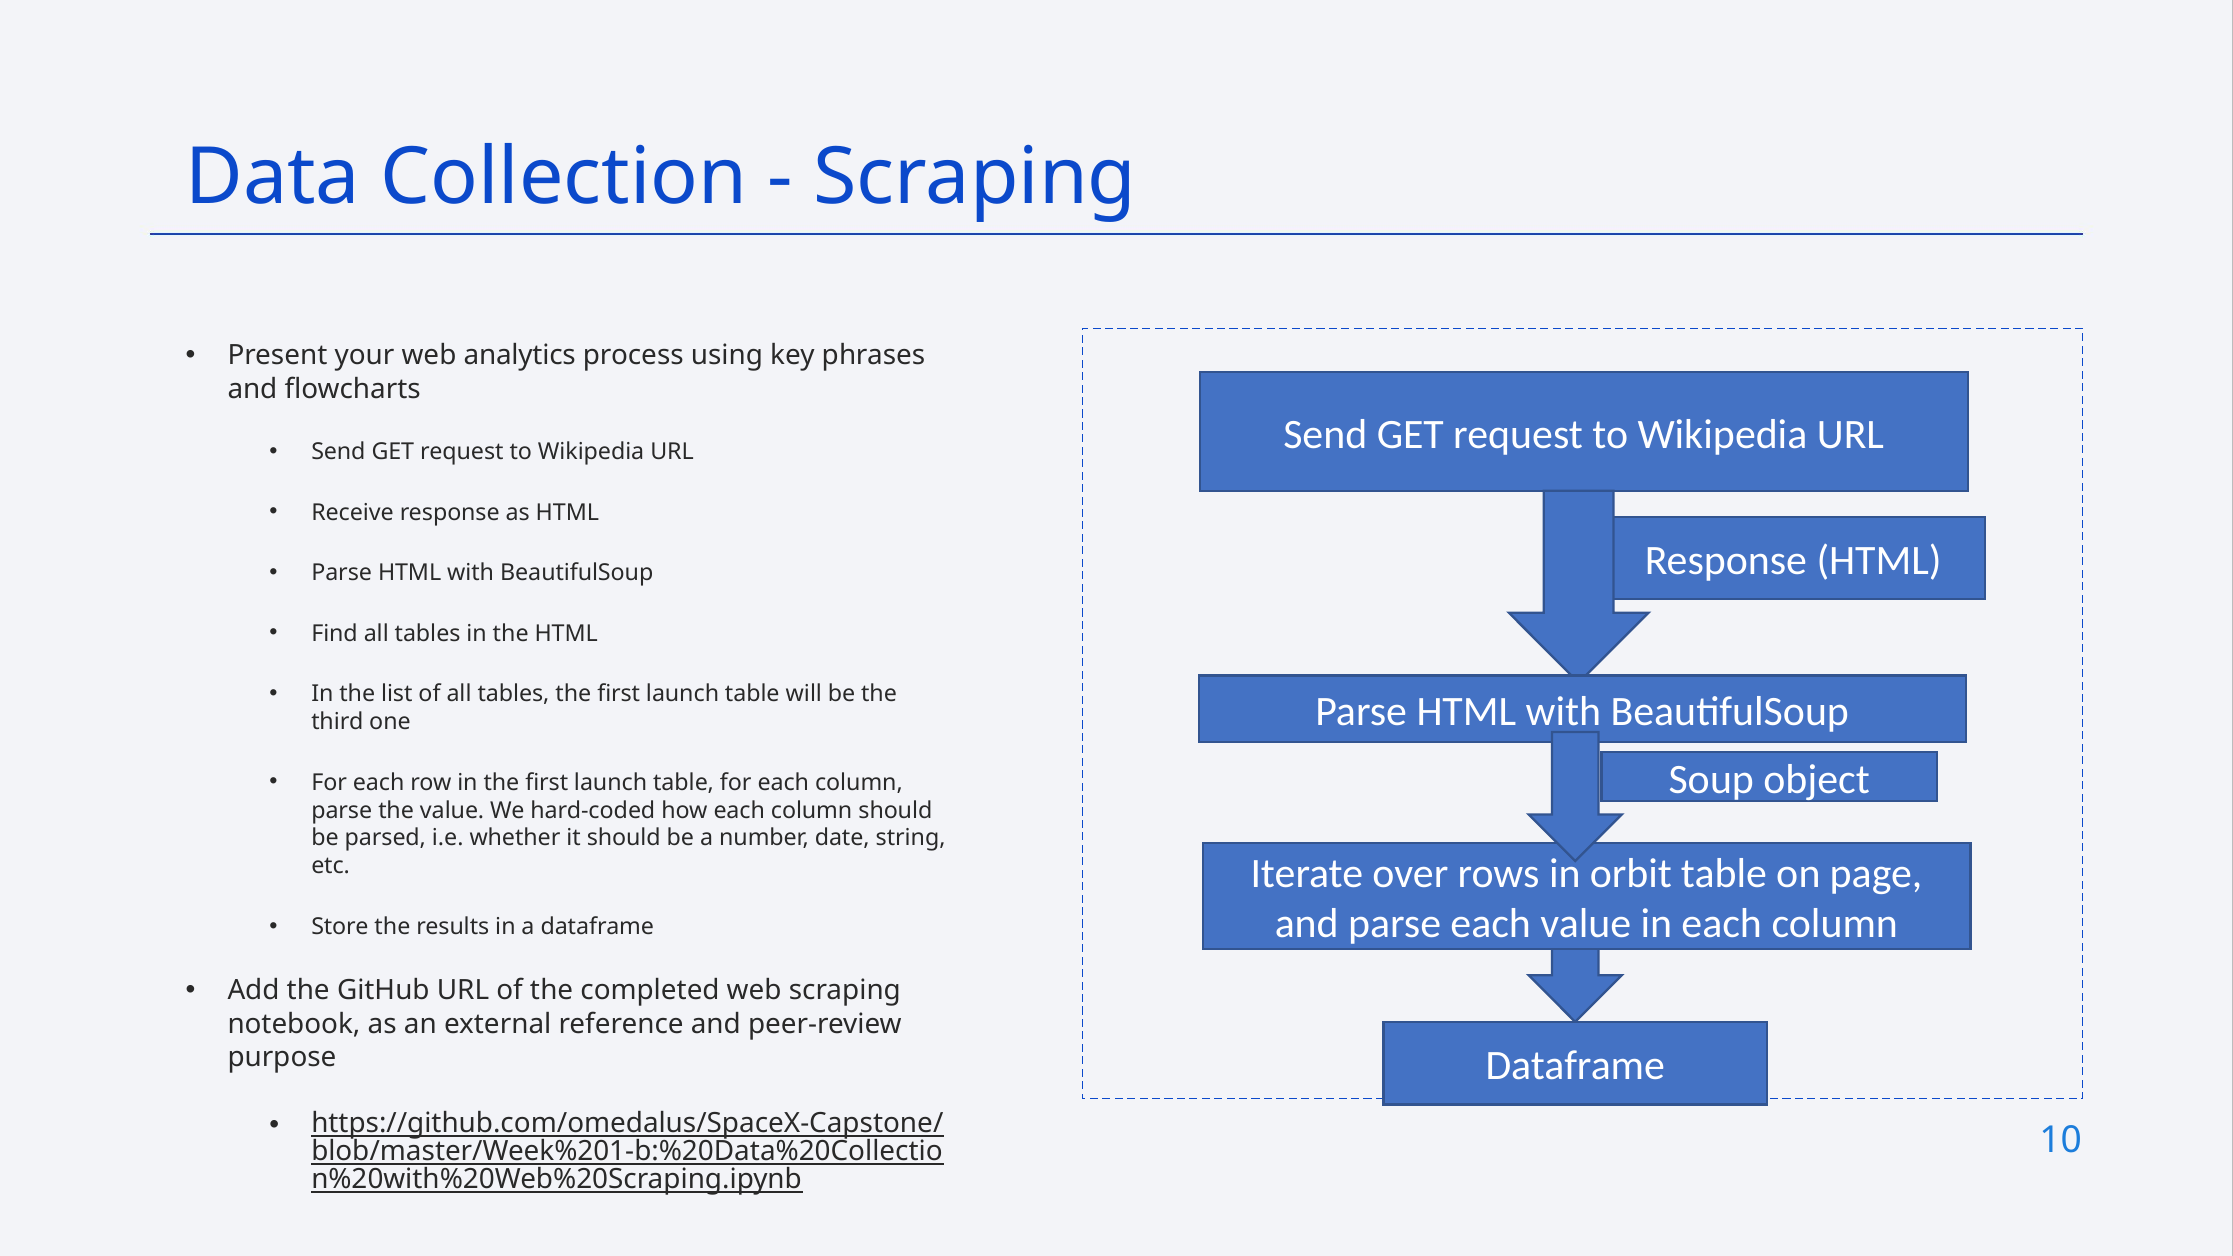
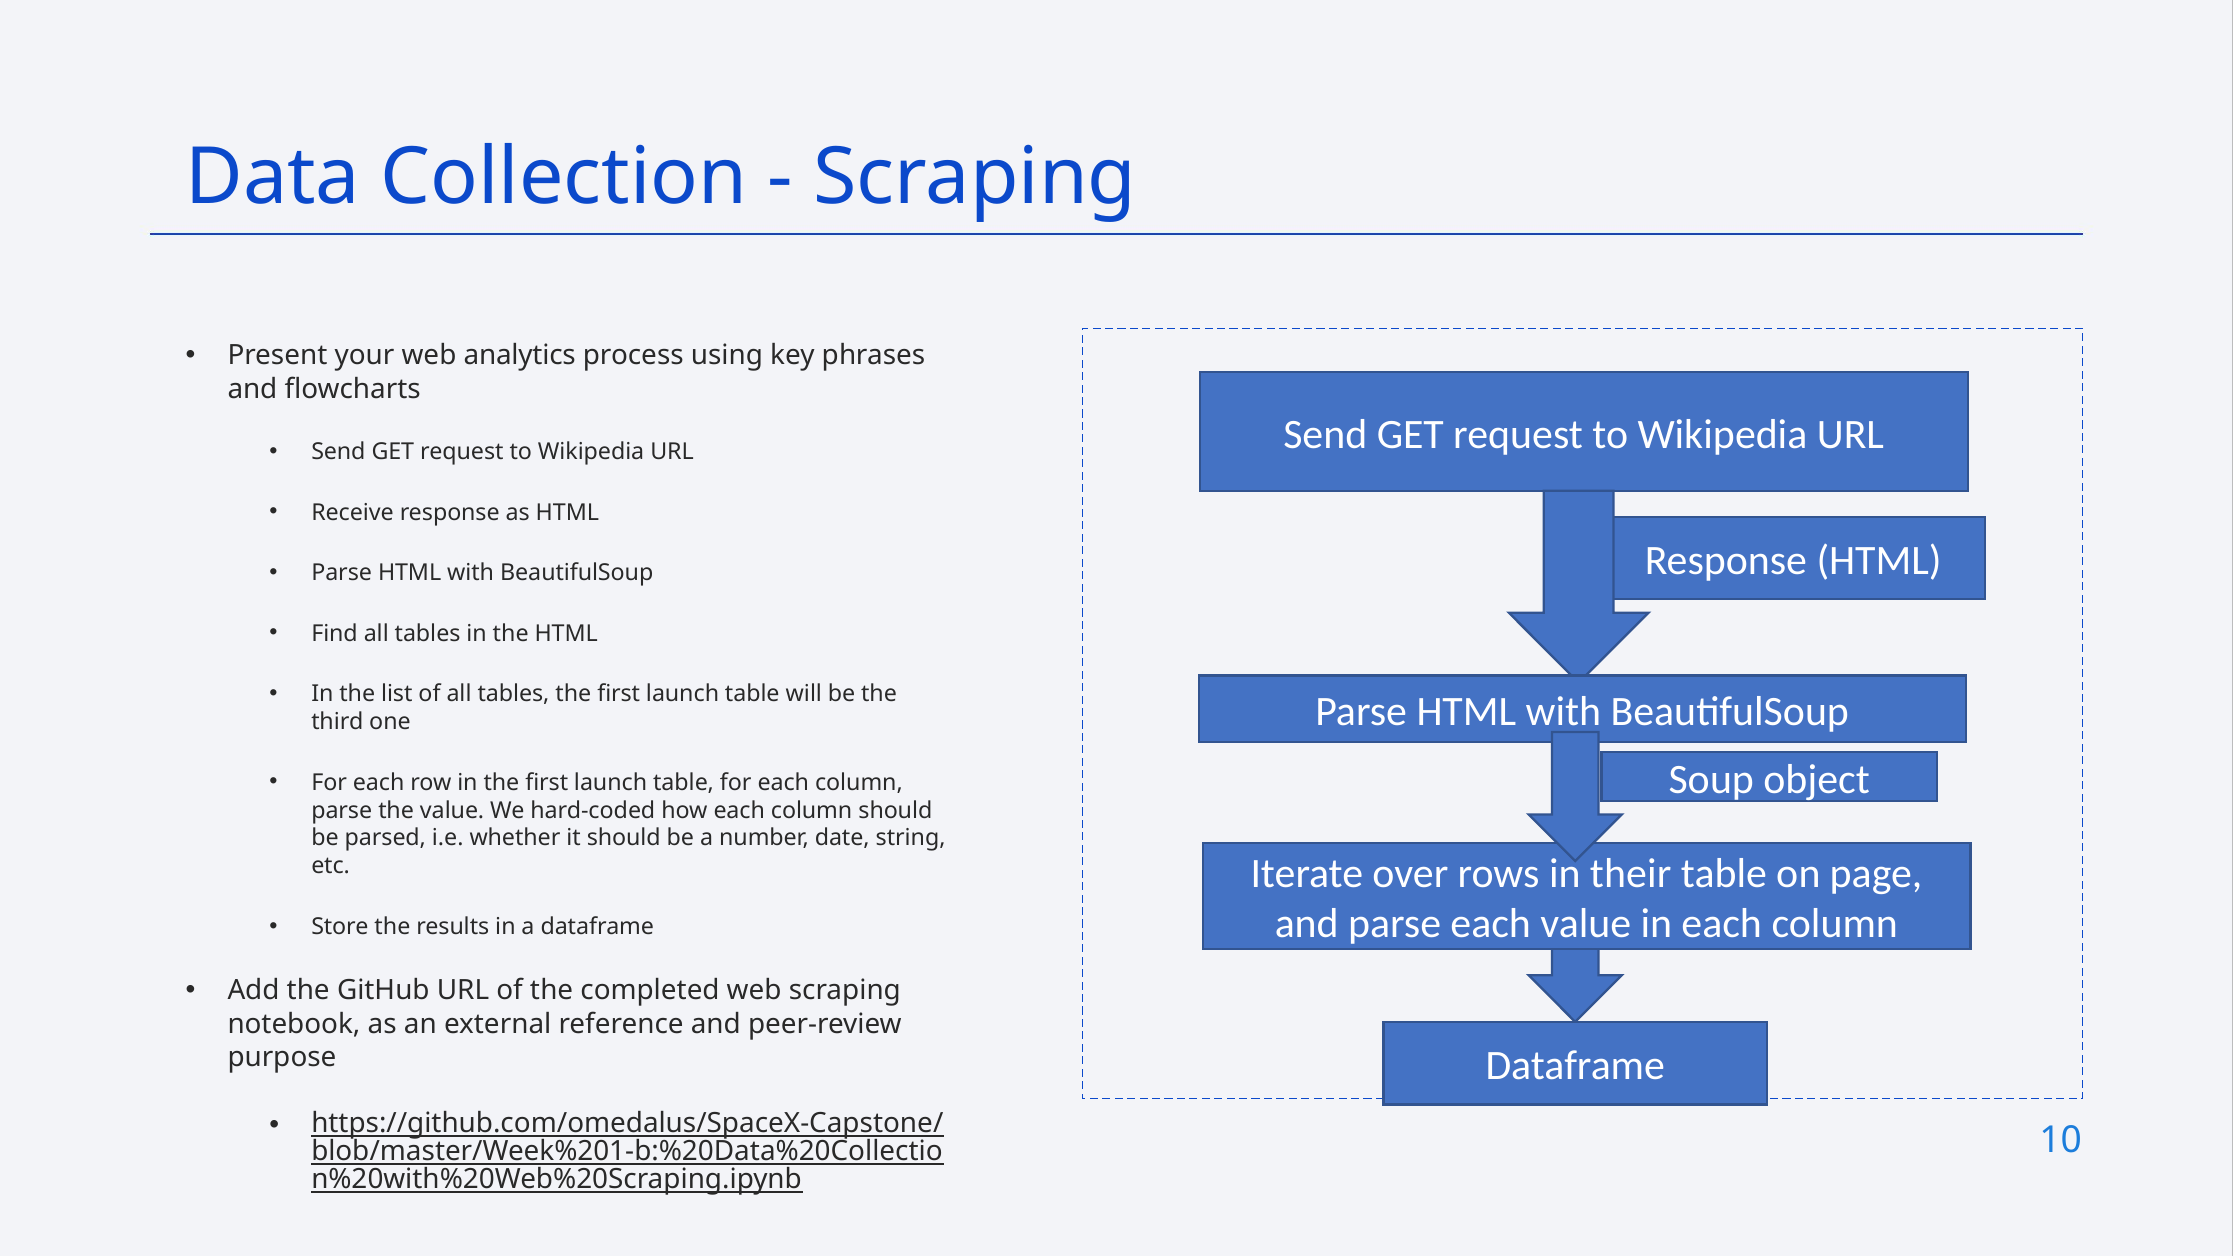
orbit: orbit -> their (1631, 874)
